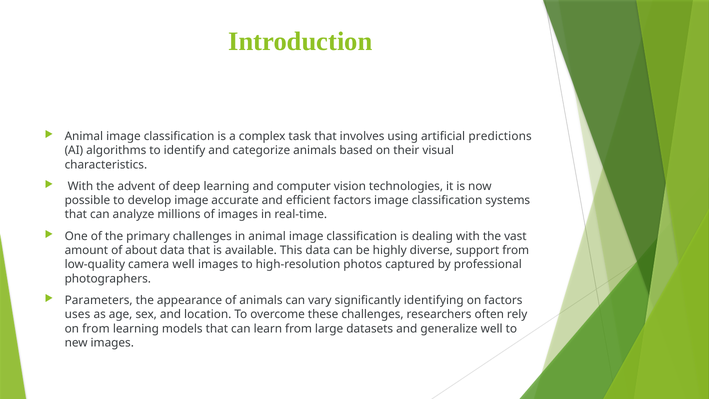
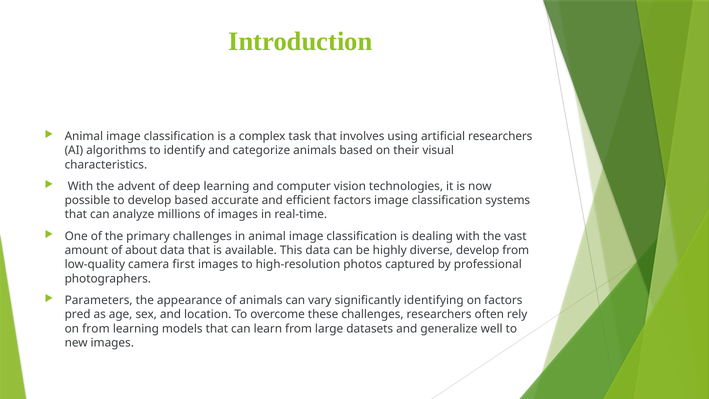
artificial predictions: predictions -> researchers (500, 136)
develop image: image -> based (191, 200)
diverse support: support -> develop (478, 250)
camera well: well -> first (184, 264)
uses: uses -> pred (78, 314)
